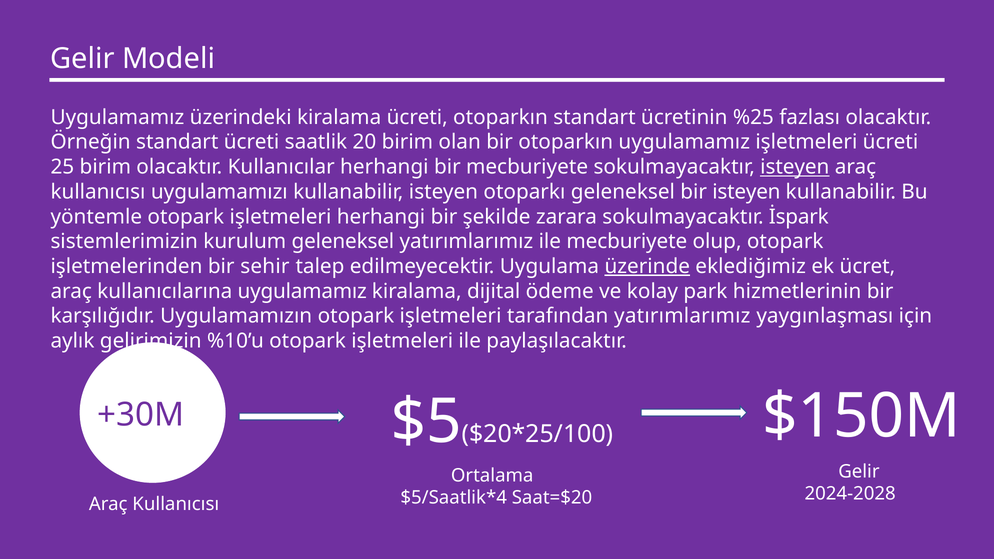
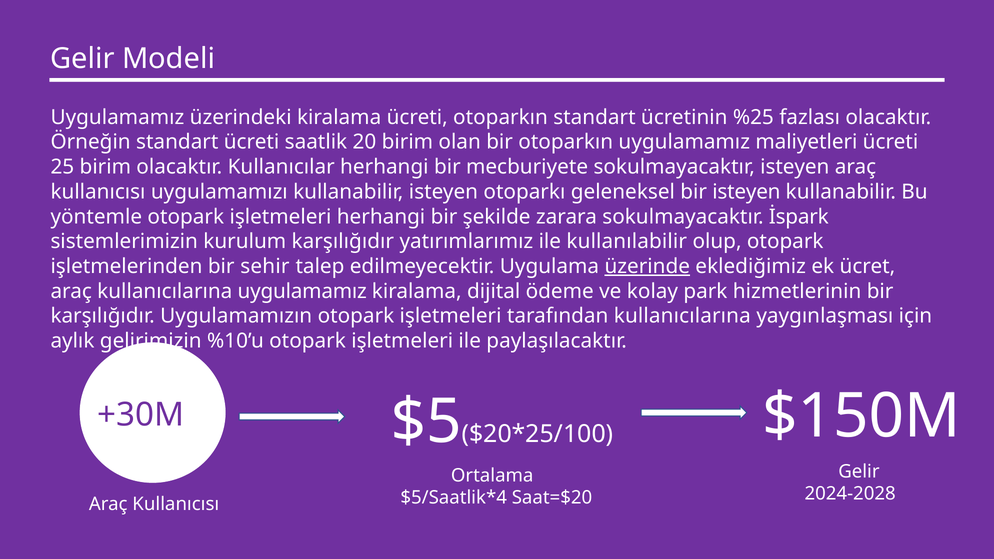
uygulamamız işletmeleri: işletmeleri -> maliyetleri (806, 142)
isteyen underline: present -> none (795, 167)
kurulum geleneksel: geleneksel -> karşılığıdır (343, 242)
ile mecburiyete: mecburiyete -> kullanılabilir (627, 242)
tarafından yatırımlarımız: yatırımlarımız -> kullanıcılarına (682, 316)
